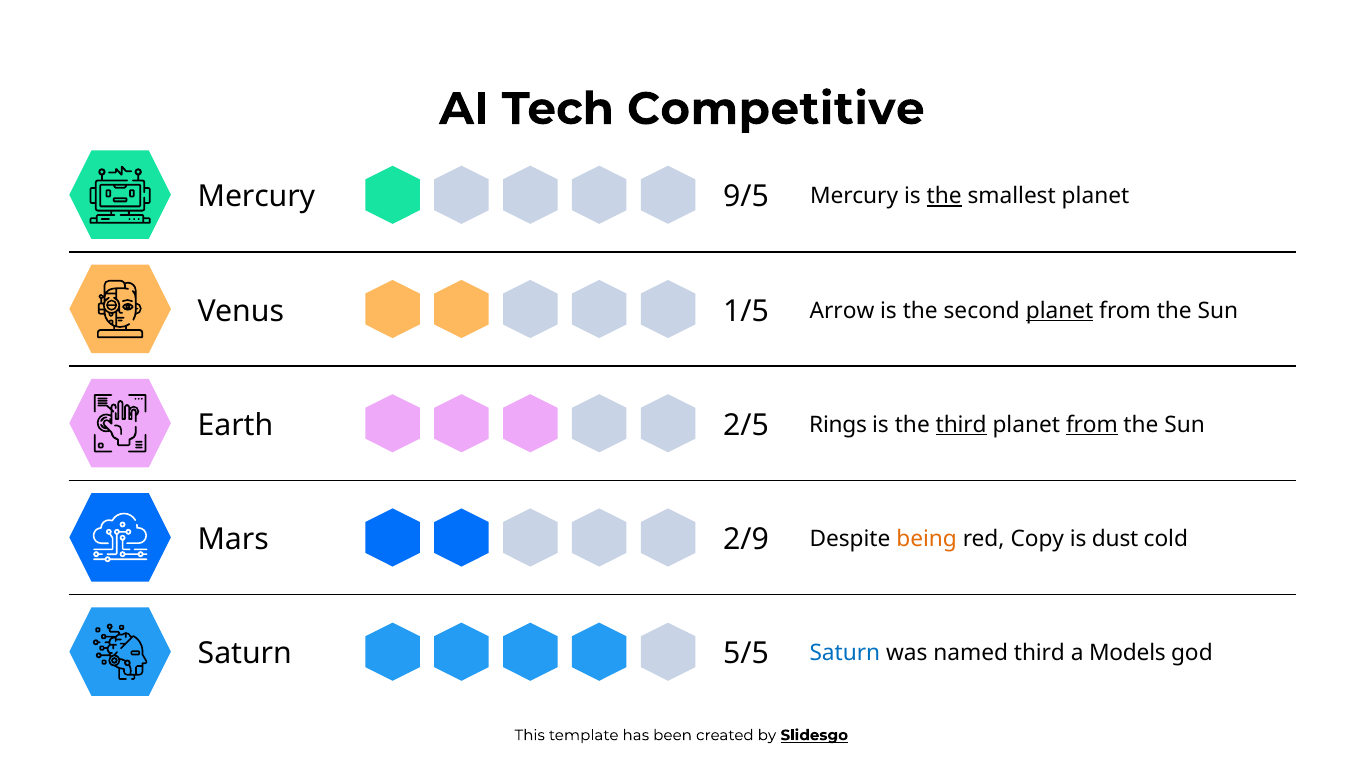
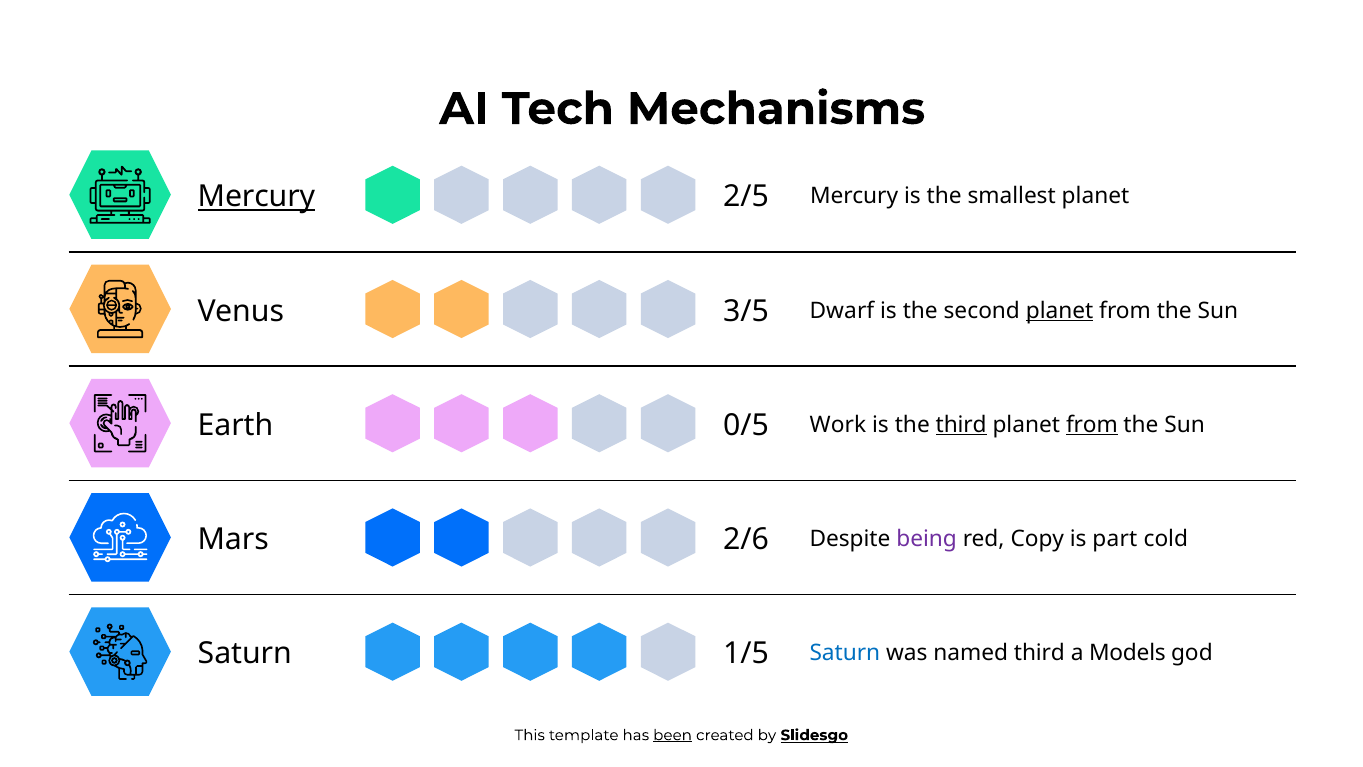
Competitive: Competitive -> Mechanisms (776, 109)
Mercury underline: none -> present (256, 197)
9/5: 9/5 -> 2/5 (746, 197)
the underline: present -> none (944, 196)
1/5: 1/5 -> 3/5 (746, 311)
Arrow: Arrow -> Dwarf (842, 310)
2/5: 2/5 -> 0/5 (746, 425)
Rings: Rings -> Work (838, 425)
2/9: 2/9 -> 2/6 (746, 539)
being colour: orange -> purple (927, 539)
dust: dust -> part (1115, 539)
5/5: 5/5 -> 1/5 (746, 654)
been underline: none -> present (673, 735)
